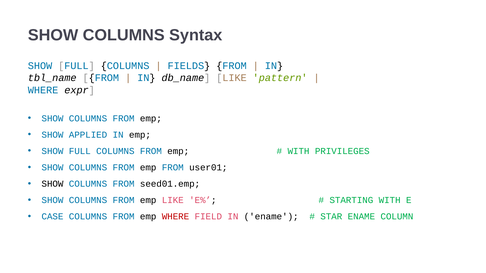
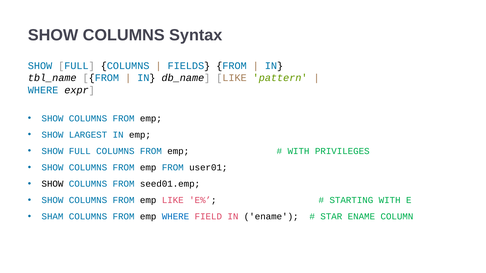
APPLIED: APPLIED -> LARGEST (88, 135)
CASE: CASE -> SHAM (52, 217)
WHERE colour: red -> blue (176, 217)
